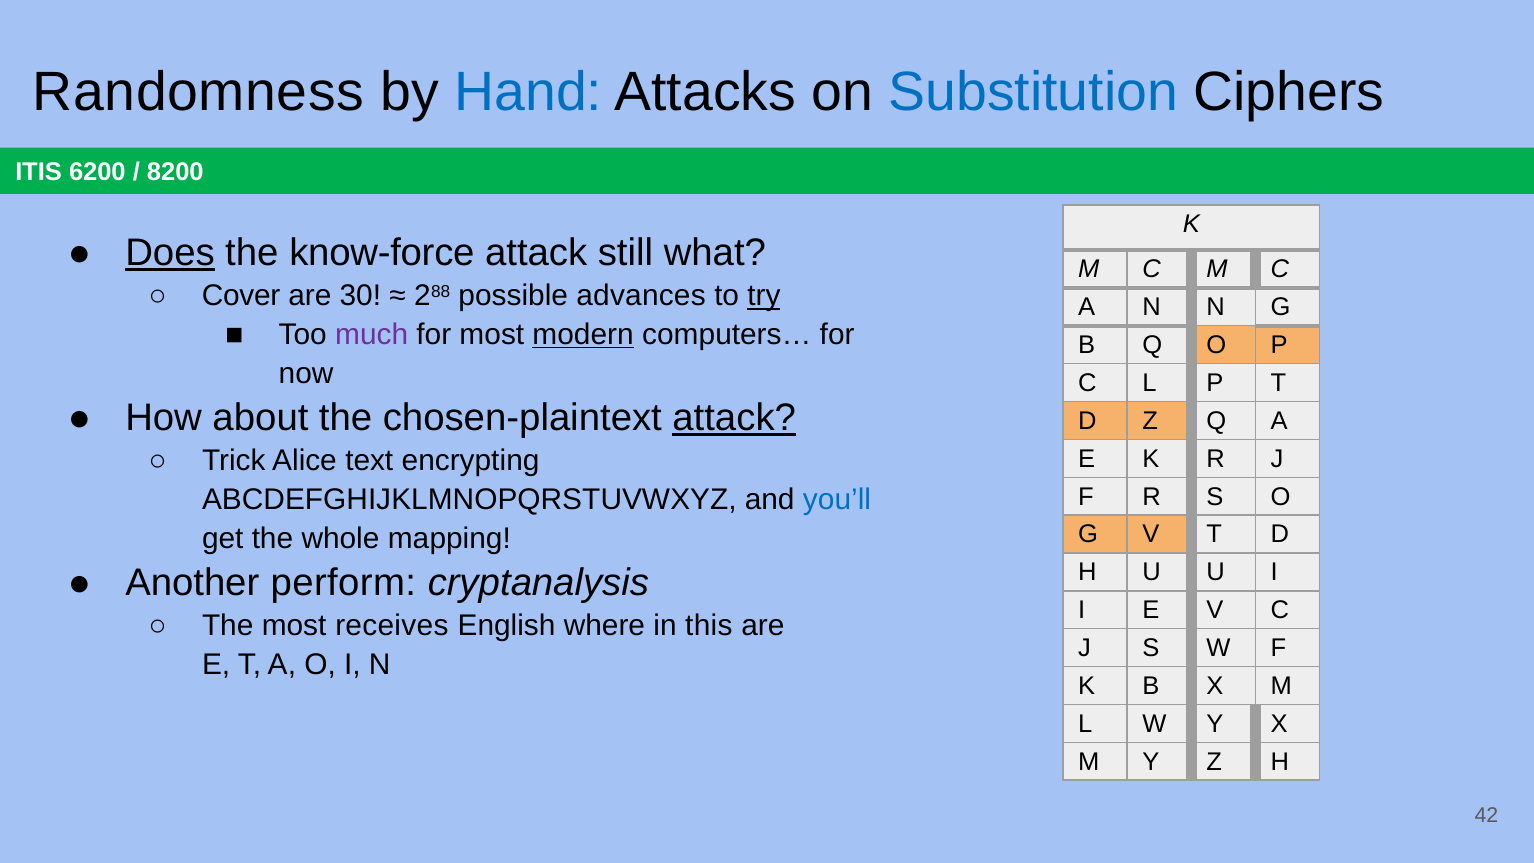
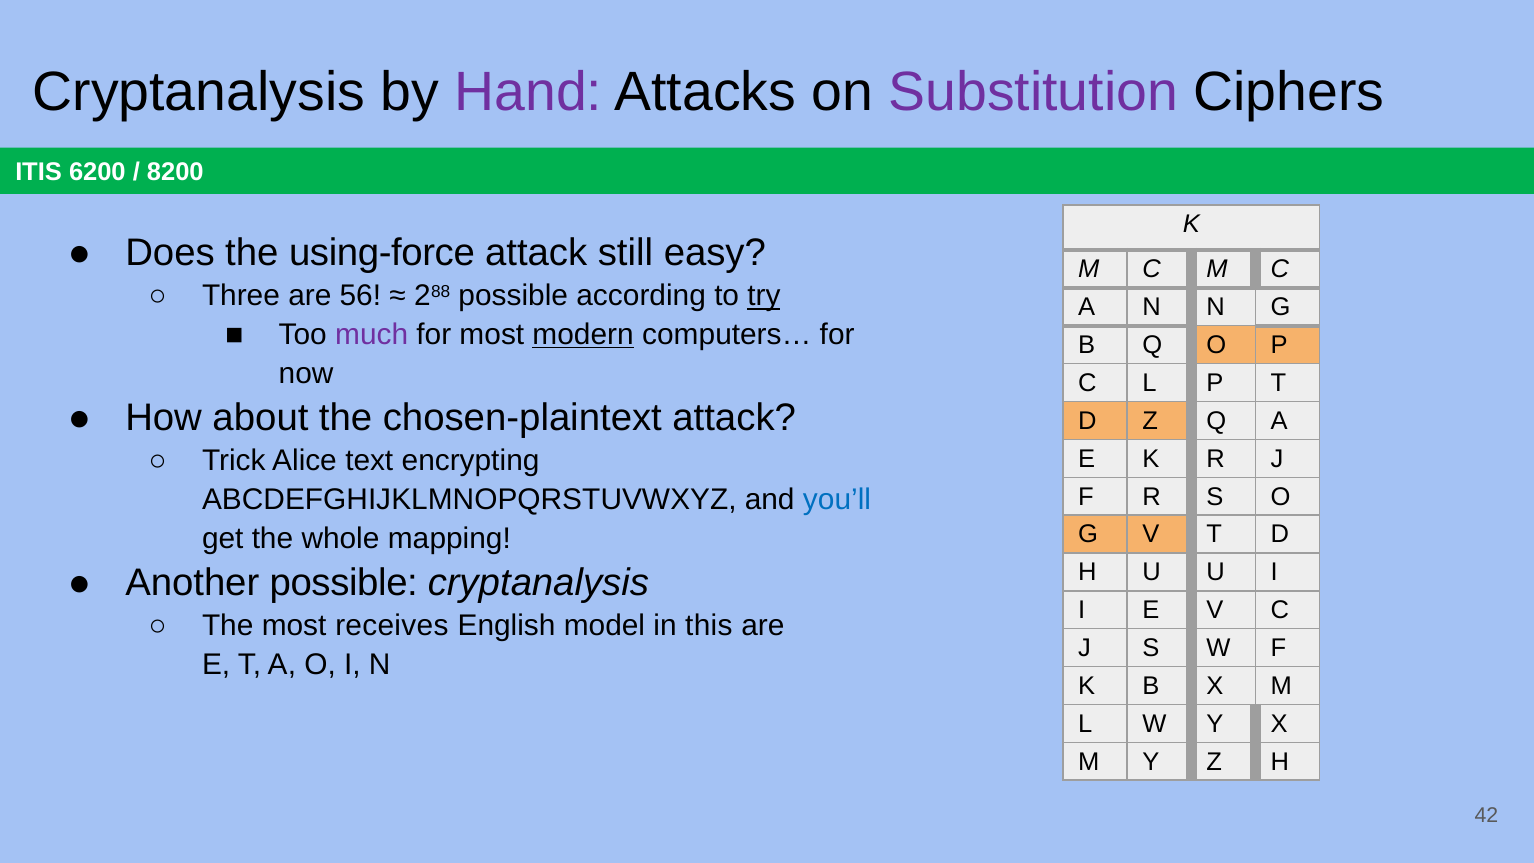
Randomness: Randomness -> Cryptanalysis (199, 93)
Hand colour: blue -> purple (528, 93)
Substitution colour: blue -> purple (1033, 93)
Does underline: present -> none (170, 253)
know-force: know-force -> using-force (382, 253)
what: what -> easy (715, 253)
Cover: Cover -> Three (241, 296)
30: 30 -> 56 (360, 296)
advances: advances -> according (641, 296)
attack underline: present -> none (734, 418)
Another perform: perform -> possible (344, 583)
where: where -> model (604, 626)
